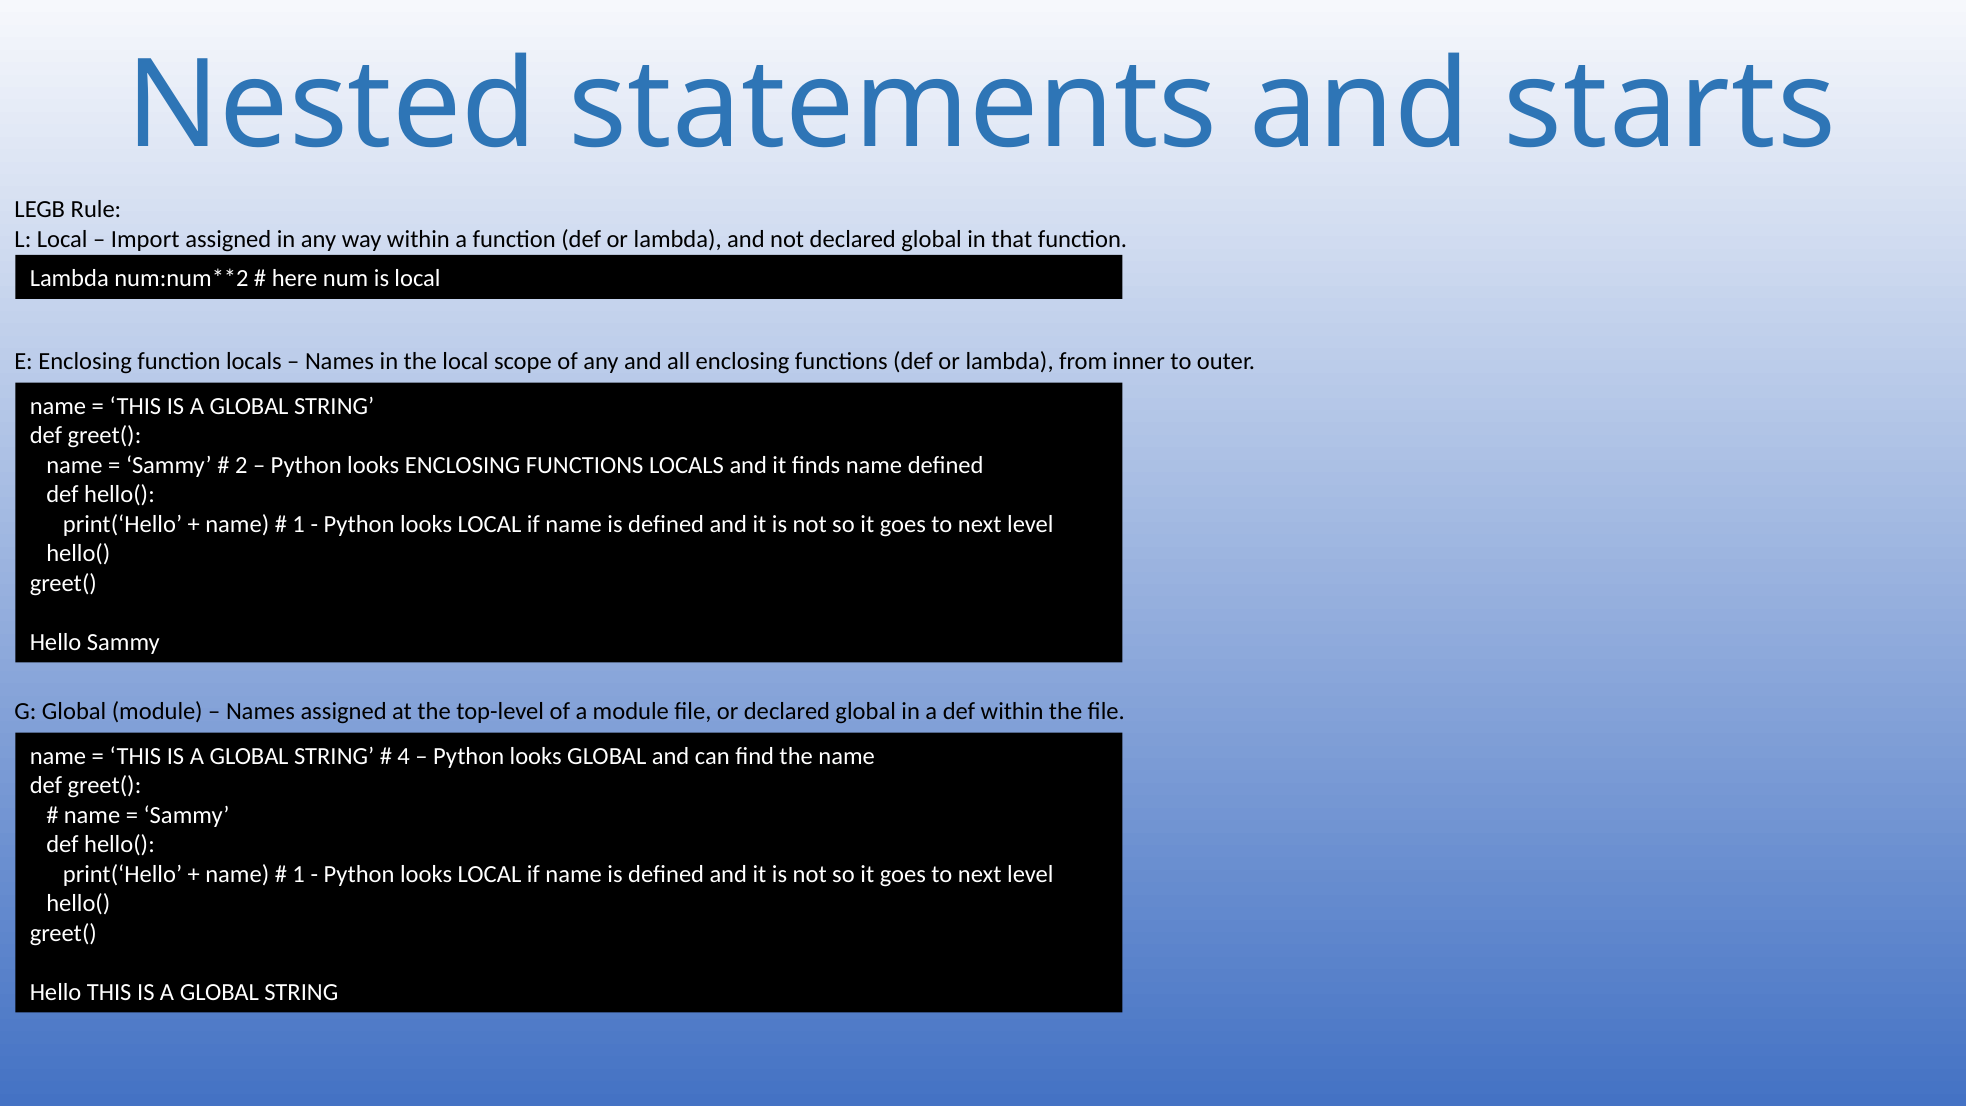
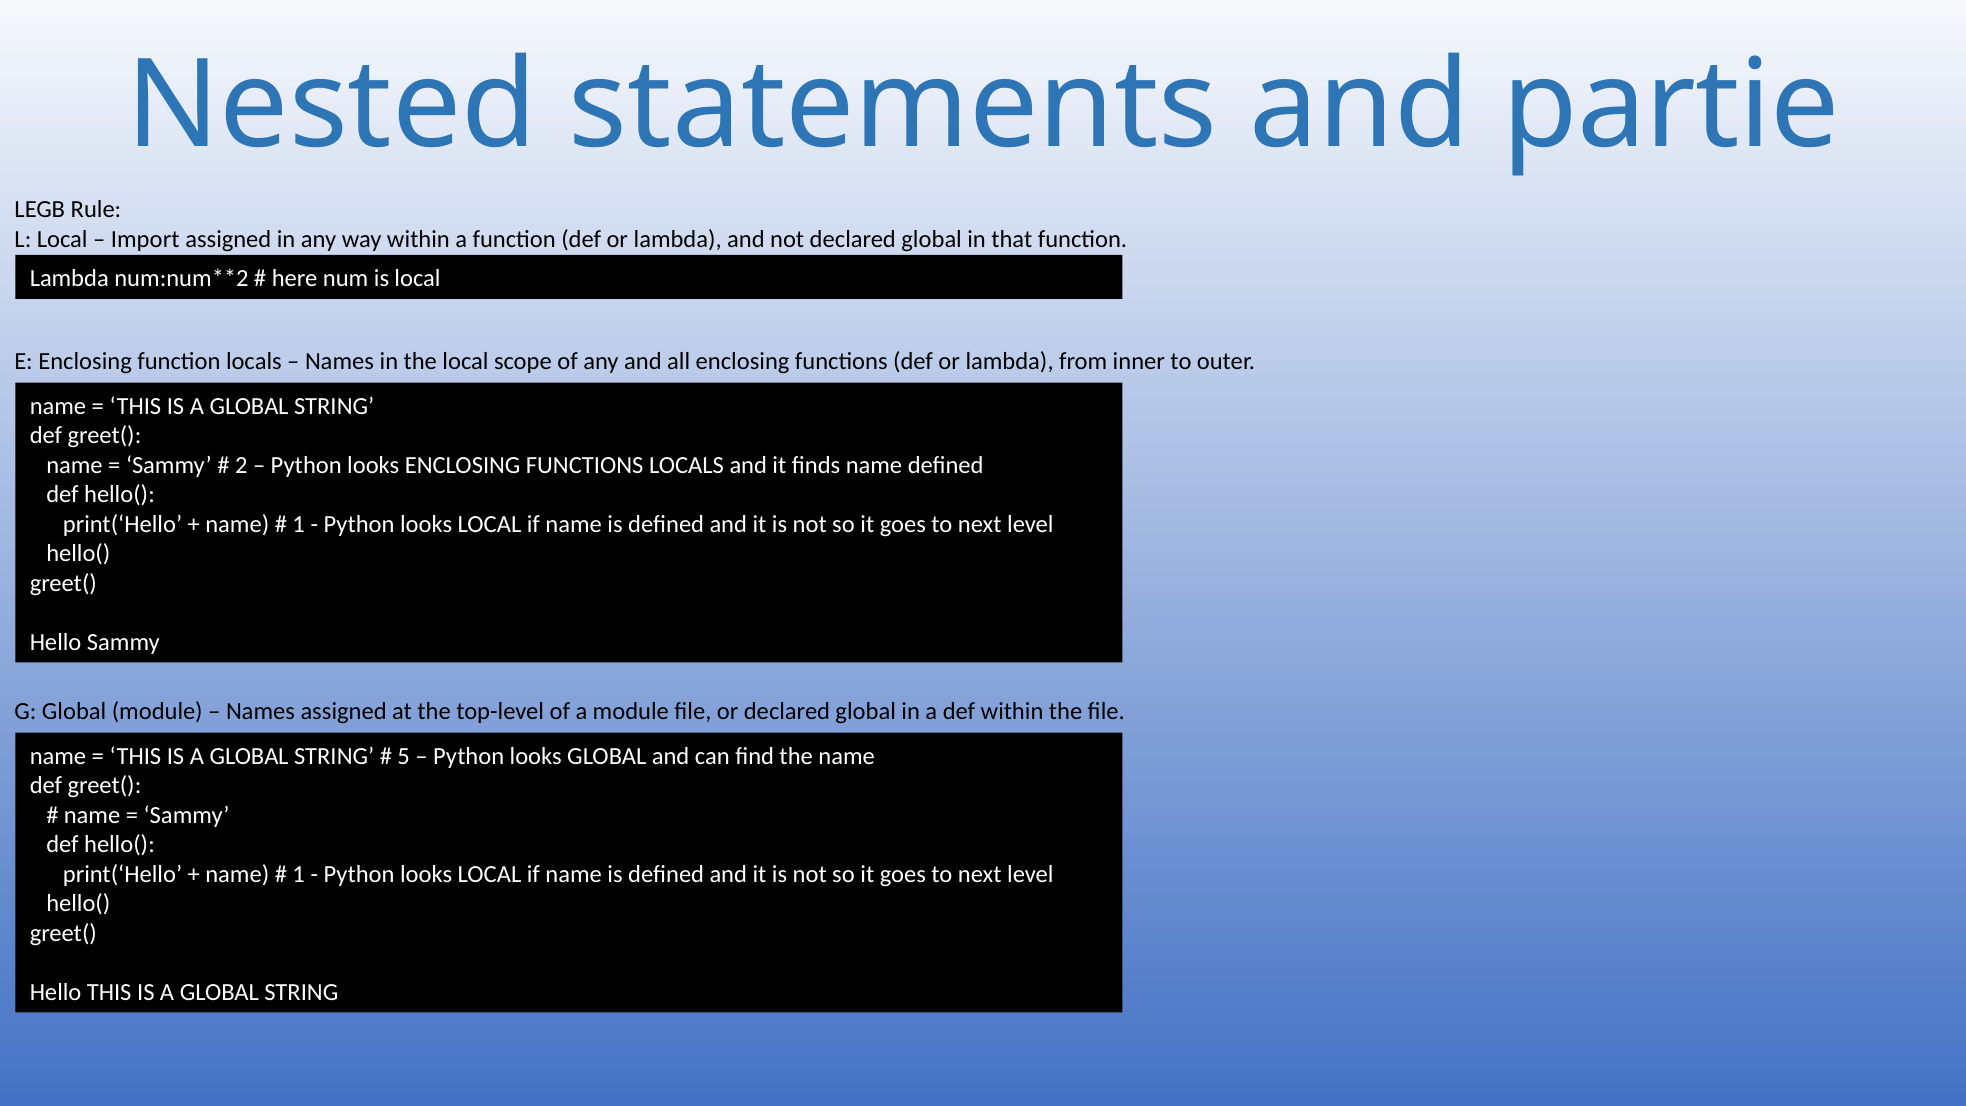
starts: starts -> partie (1671, 106)
4: 4 -> 5 (404, 756)
